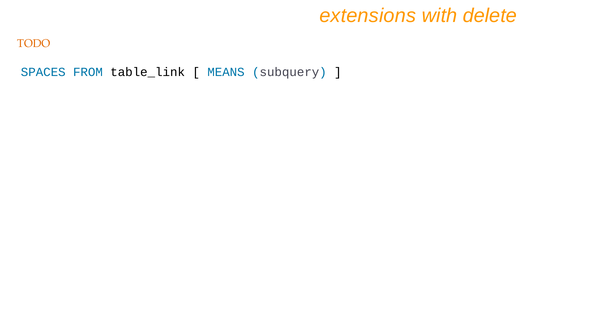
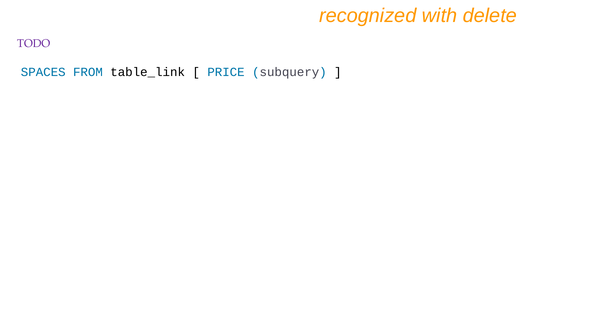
extensions: extensions -> recognized (368, 16)
TODO colour: orange -> purple (34, 44)
MEANS: MEANS -> PRICE (226, 72)
